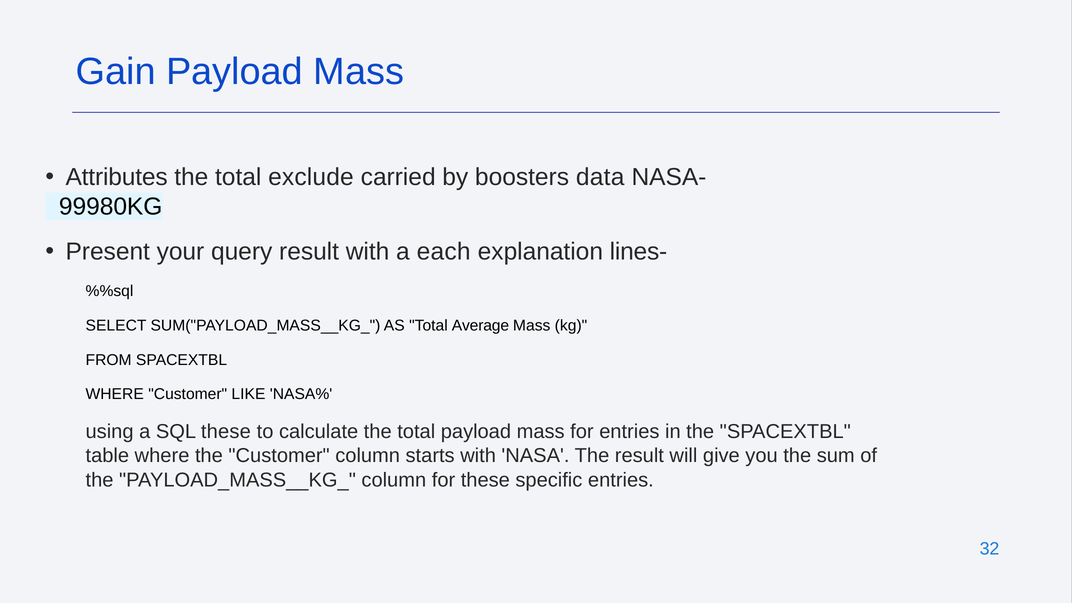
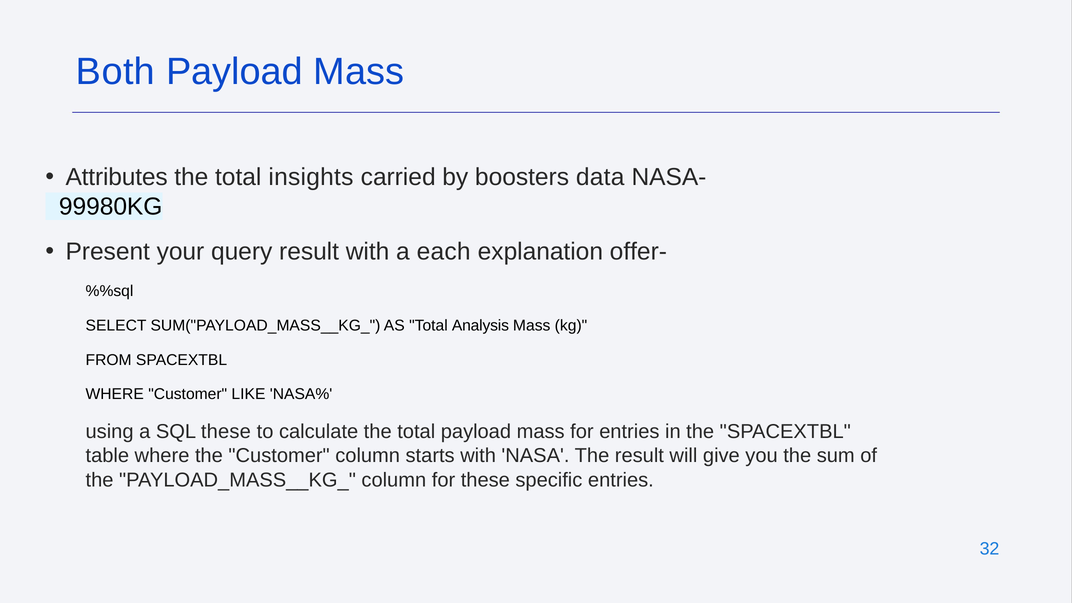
Gain: Gain -> Both (115, 72)
exclude: exclude -> insights (311, 177)
lines-: lines- -> offer- (638, 252)
Average: Average -> Analysis (480, 325)
